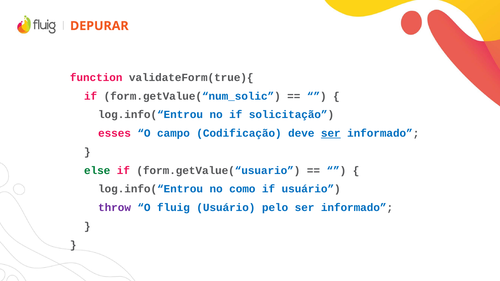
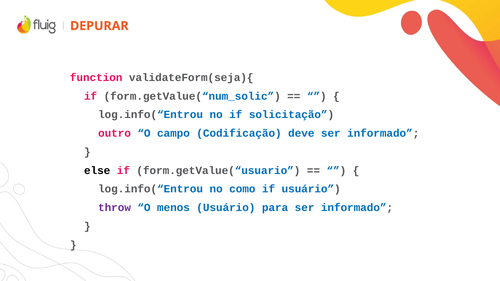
validateForm(true){: validateForm(true){ -> validateForm(seja){ (191, 78)
esses: esses -> outro (115, 133)
ser underline: present -> none (331, 133)
else colour: green -> black (97, 171)
fluig: fluig -> menos (173, 208)
pelo: pelo -> para (275, 208)
